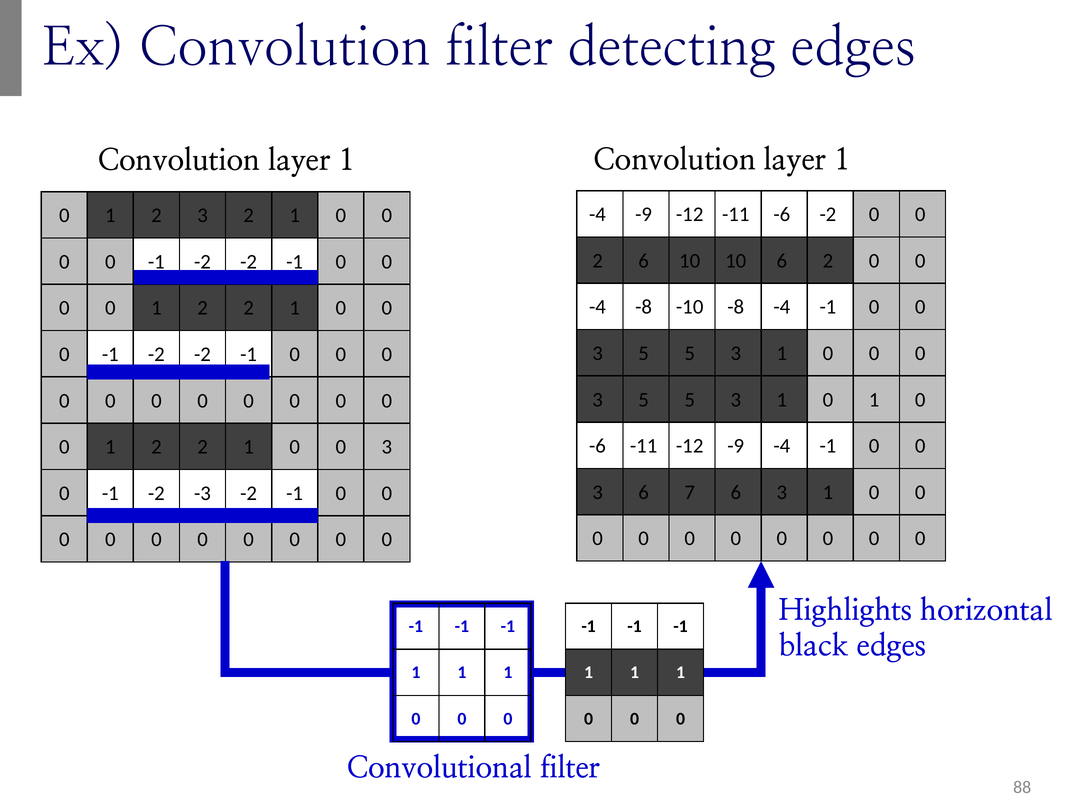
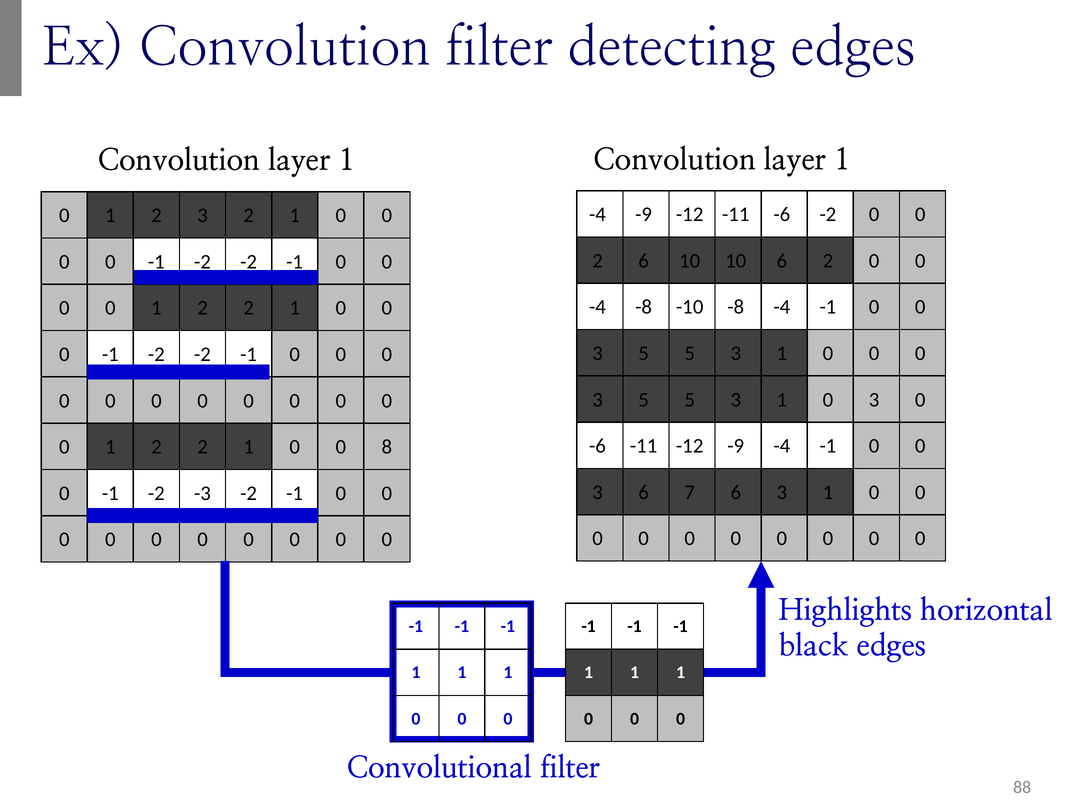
1 0 1: 1 -> 3 (874, 400)
1 0 0 3: 3 -> 8 (387, 447)
